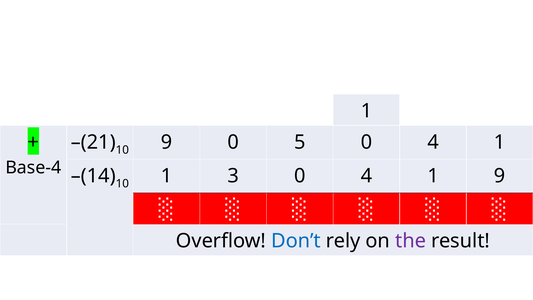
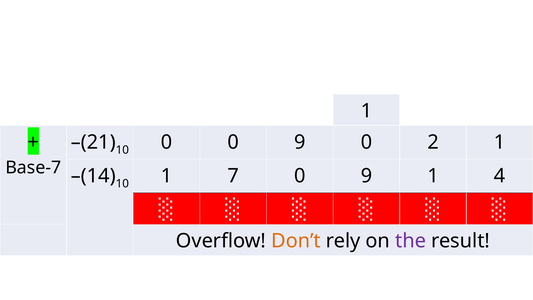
9: 9 -> 0 (167, 142)
5: 5 -> 9 (300, 142)
4: 4 -> 2 (433, 142)
Base-4: Base-4 -> Base-7 (33, 168)
3: 3 -> 7 (233, 176)
4: 4 -> 9 (366, 176)
1 9: 9 -> 4 (500, 176)
Don’t colour: blue -> orange (296, 241)
